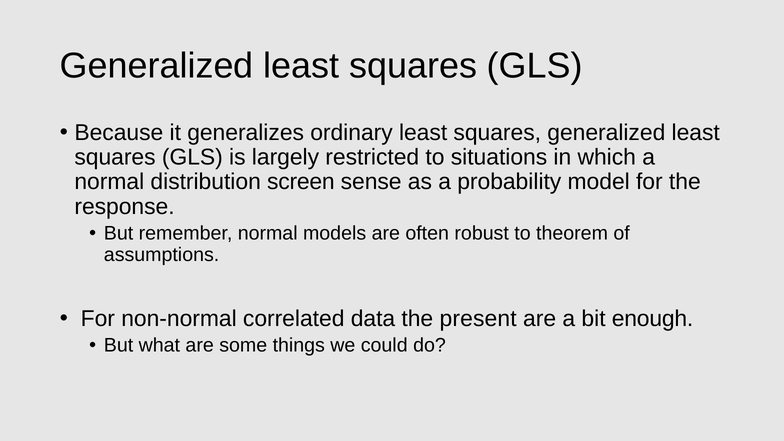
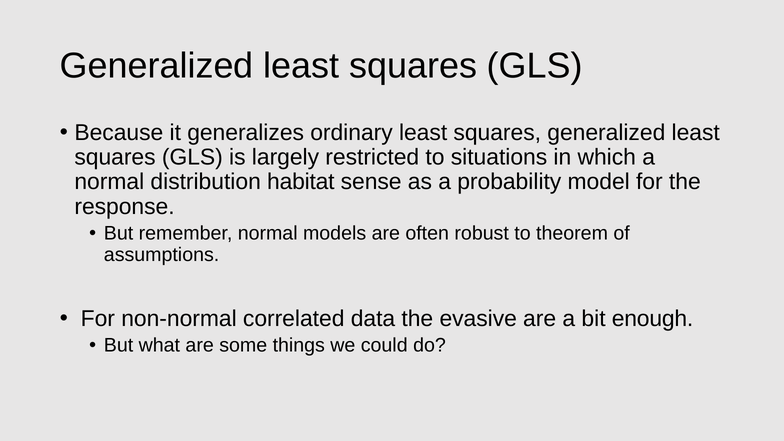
screen: screen -> habitat (301, 182)
present: present -> evasive (478, 318)
